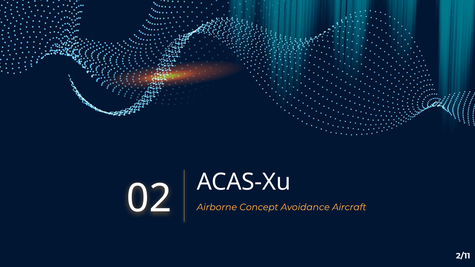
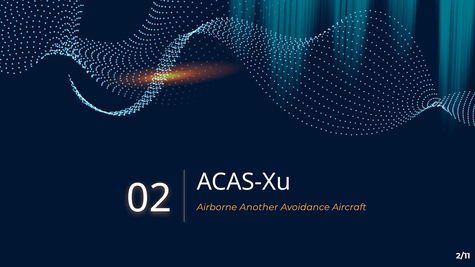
Concept: Concept -> Another (259, 207)
